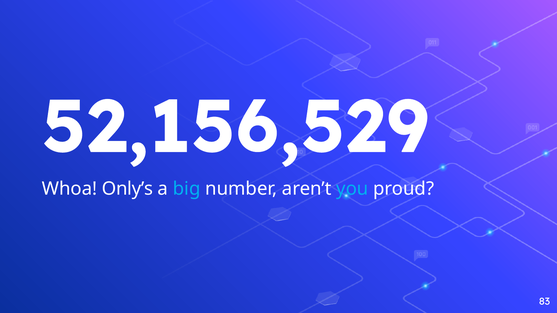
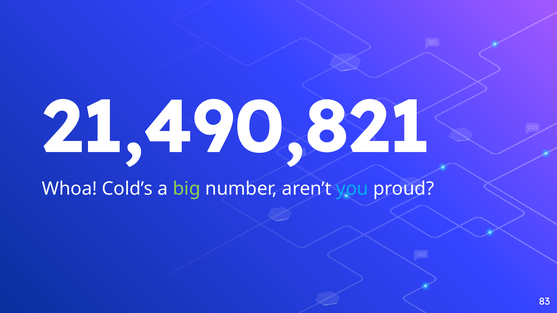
52,156,529: 52,156,529 -> 21,490,821 (236, 128)
Only’s: Only’s -> Cold’s (127, 189)
big colour: light blue -> light green (187, 189)
